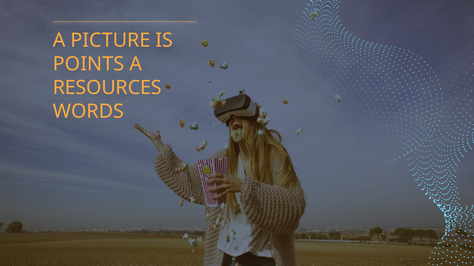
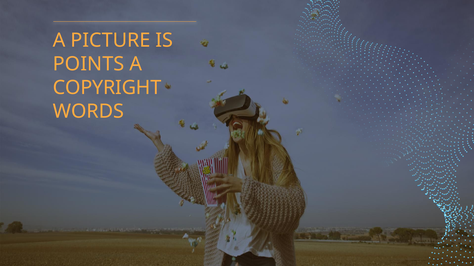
RESOURCES: RESOURCES -> COPYRIGHT (107, 88)
